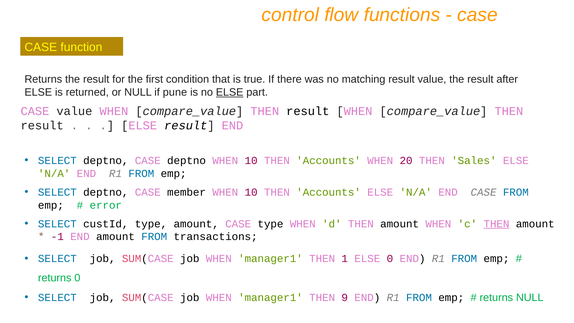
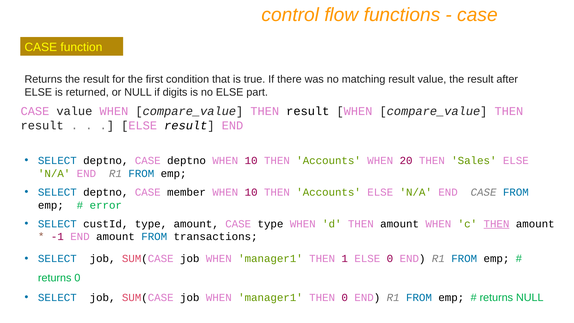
pune: pune -> digits (175, 92)
ELSE underline: present -> none (230, 92)
THEN 9: 9 -> 0 (345, 297)
